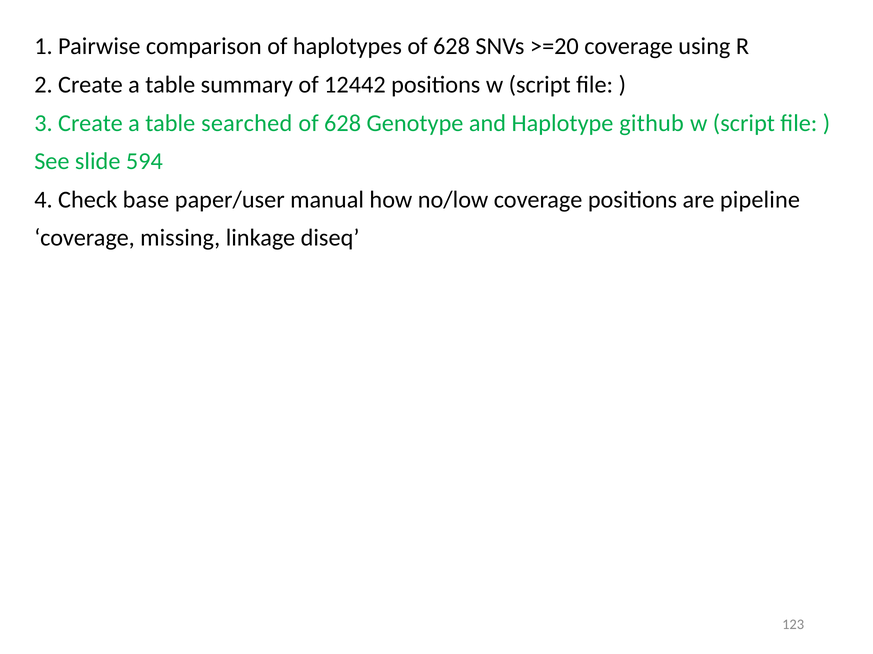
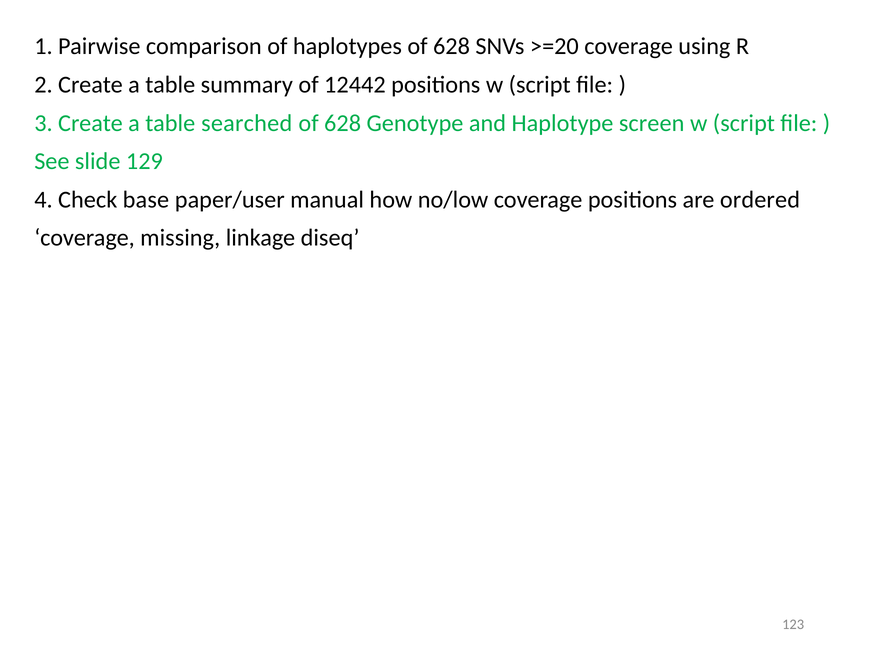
github: github -> screen (652, 123)
594: 594 -> 129 (144, 162)
pipeline: pipeline -> ordered (760, 200)
